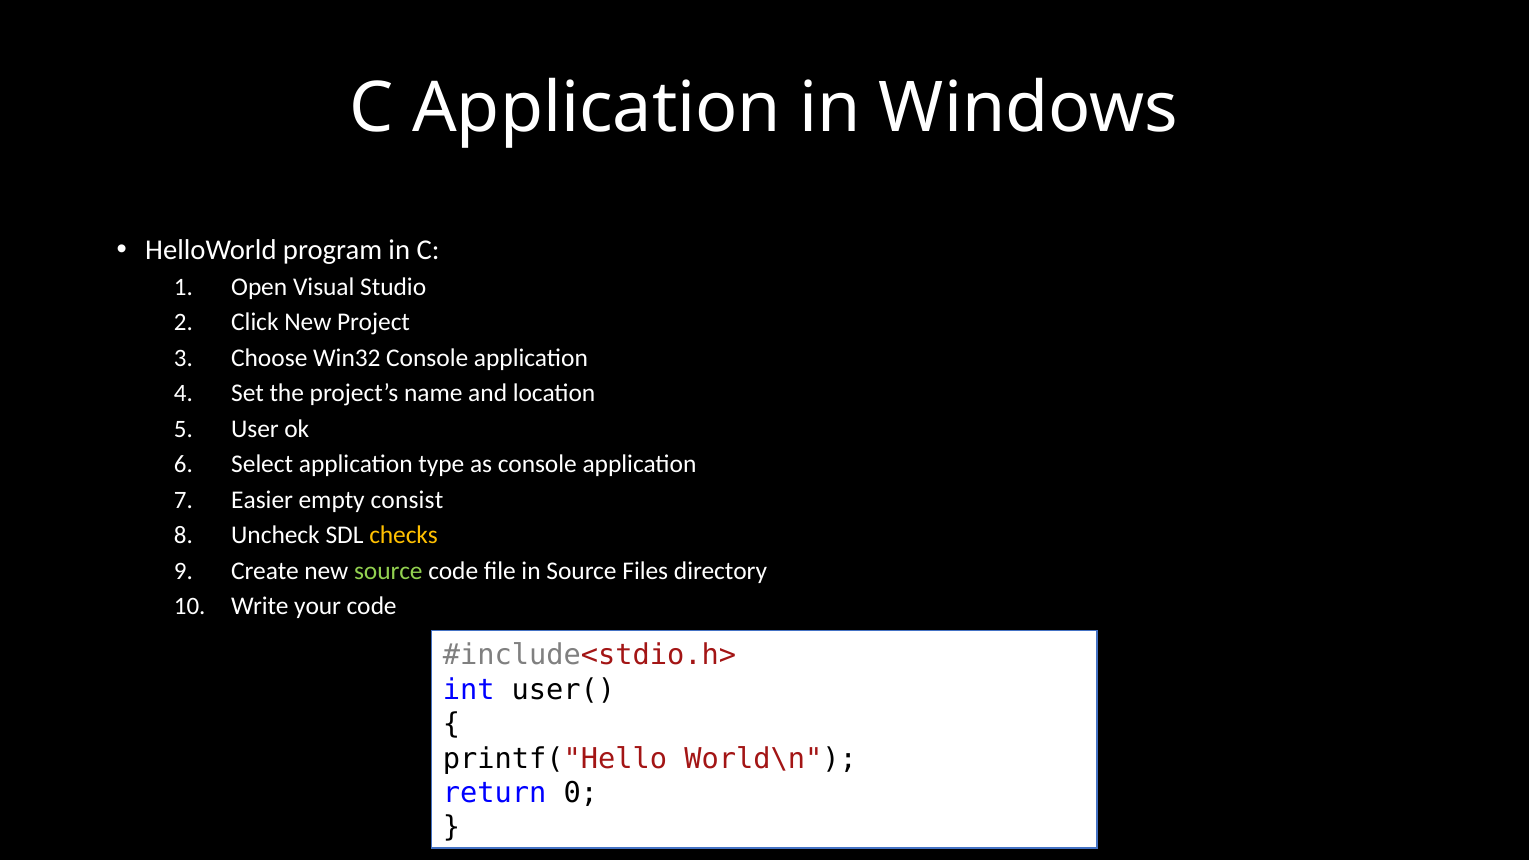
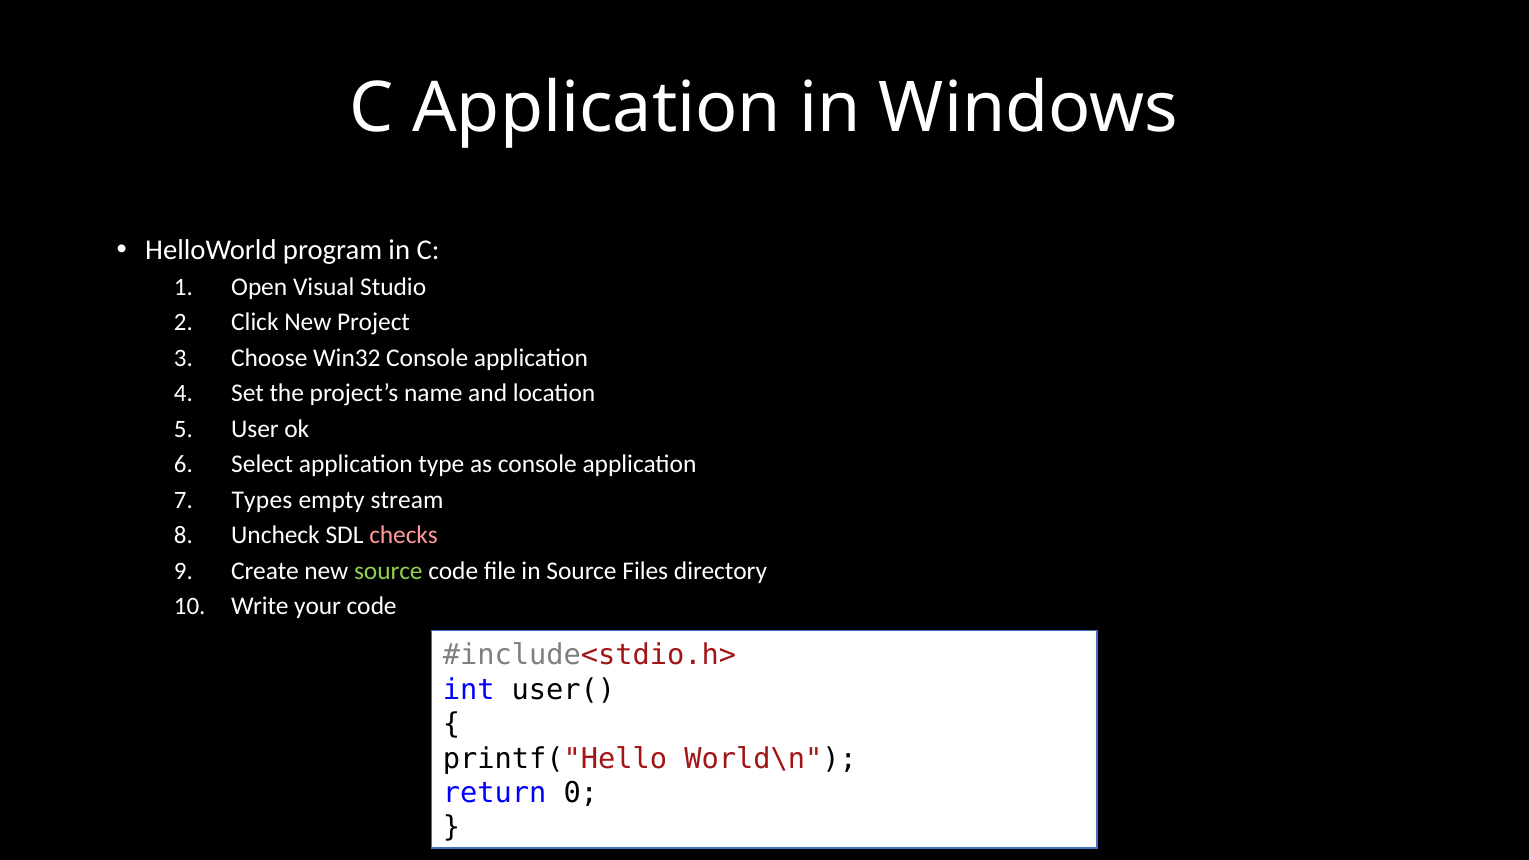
Easier: Easier -> Types (262, 500)
consist: consist -> stream (407, 500)
checks colour: yellow -> pink (404, 535)
